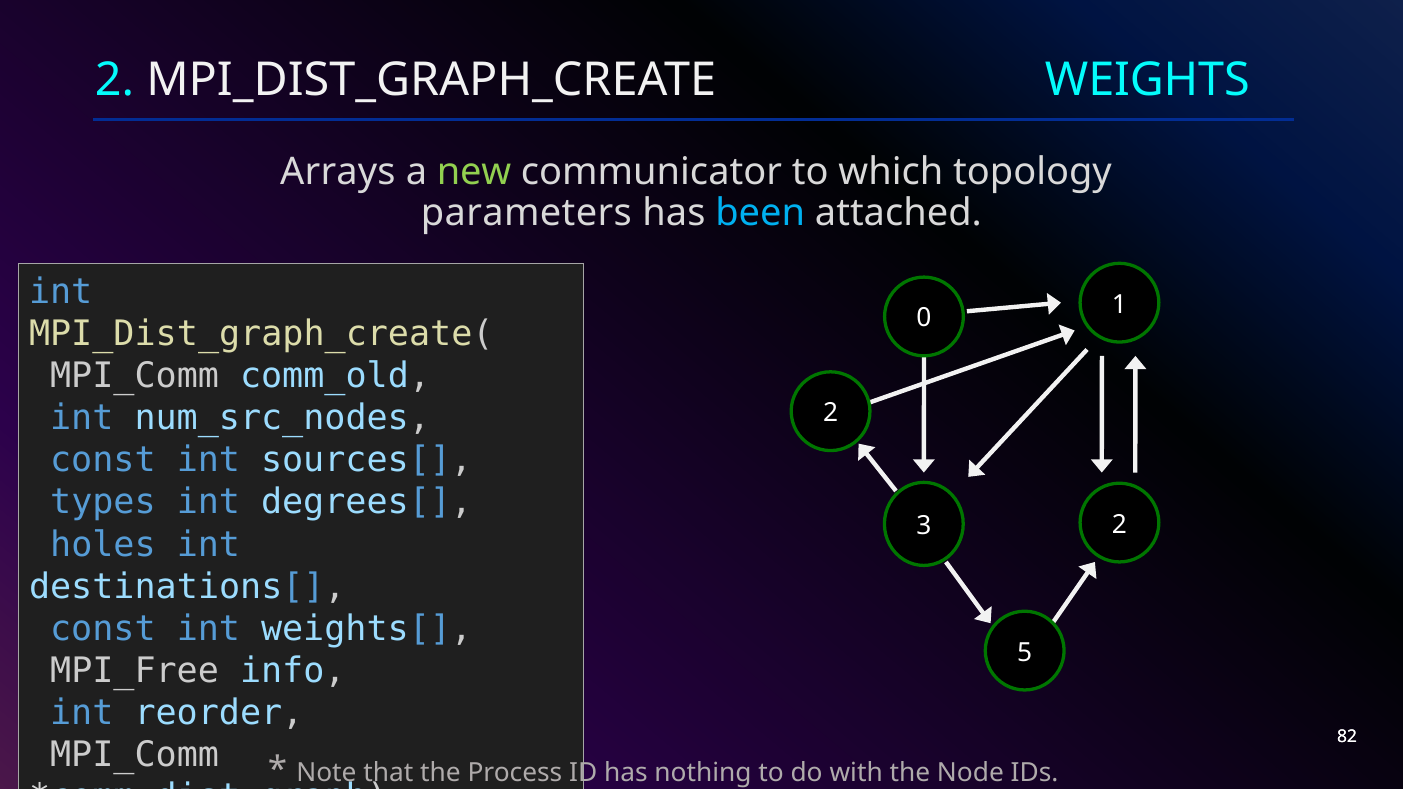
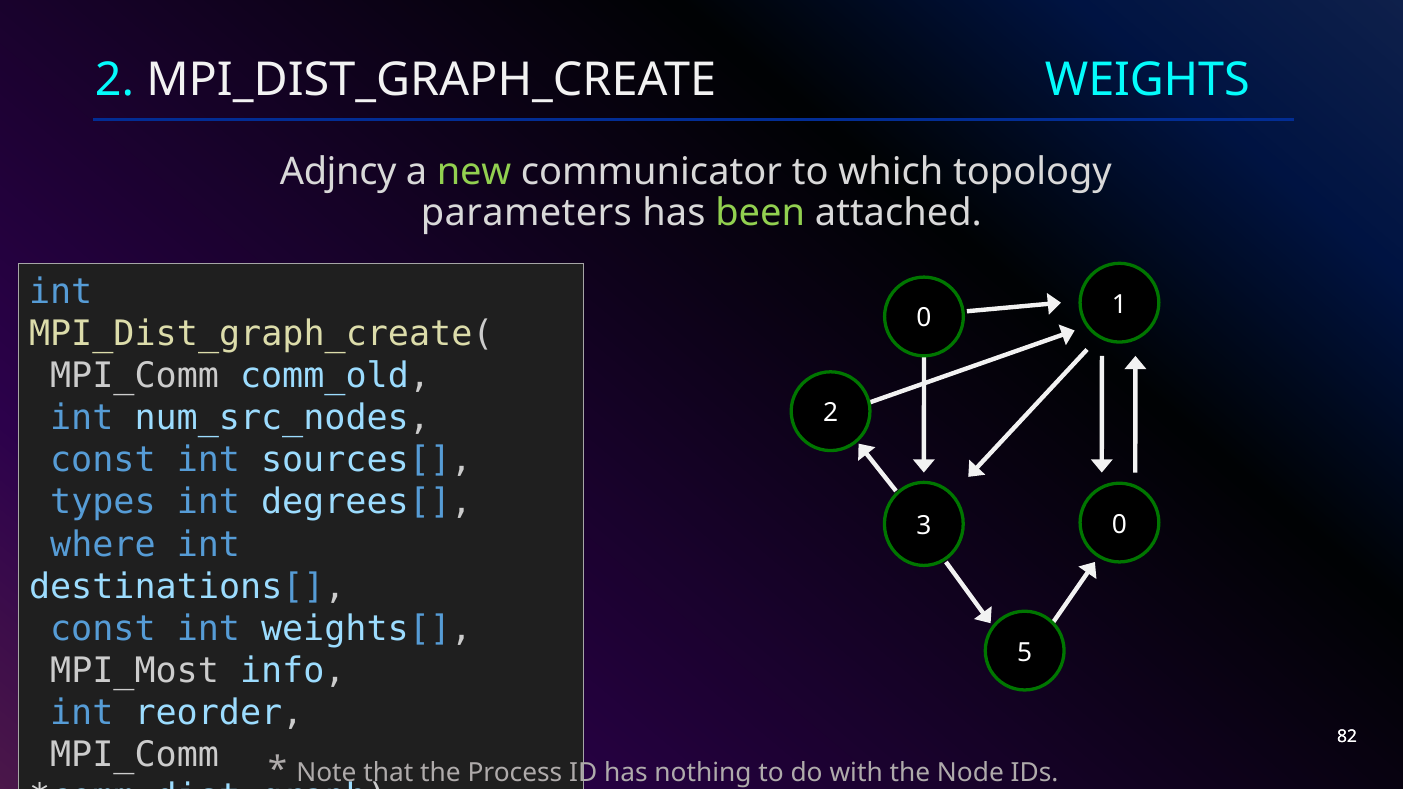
Arrays: Arrays -> Adjncy (338, 172)
been colour: light blue -> light green (760, 213)
3 2: 2 -> 0 (1120, 524)
holes: holes -> where (103, 545)
MPI_Free: MPI_Free -> MPI_Most (135, 671)
